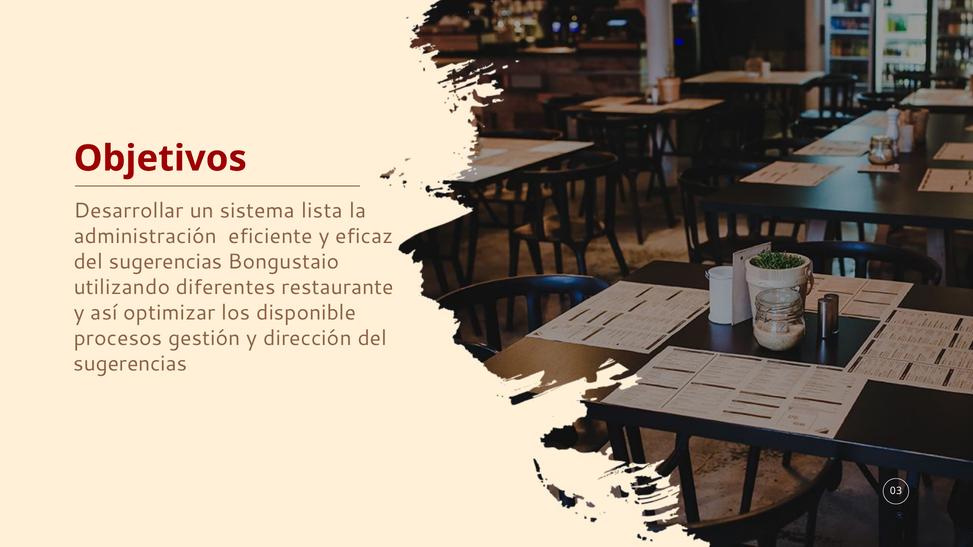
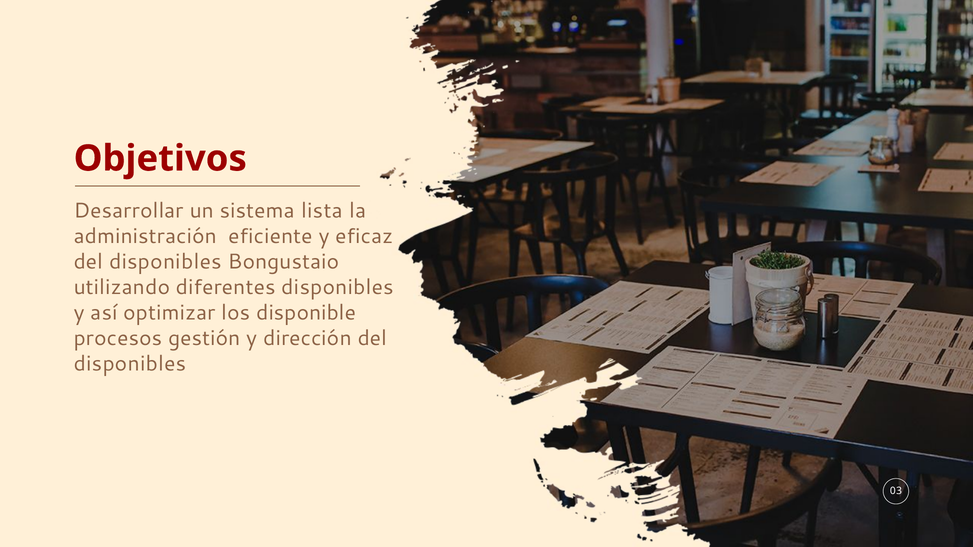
sugerencias: sugerencias -> disponibles (165, 262)
diferentes restaurante: restaurante -> disponibles (338, 288)
sugerencias: sugerencias -> disponibles (130, 364)
